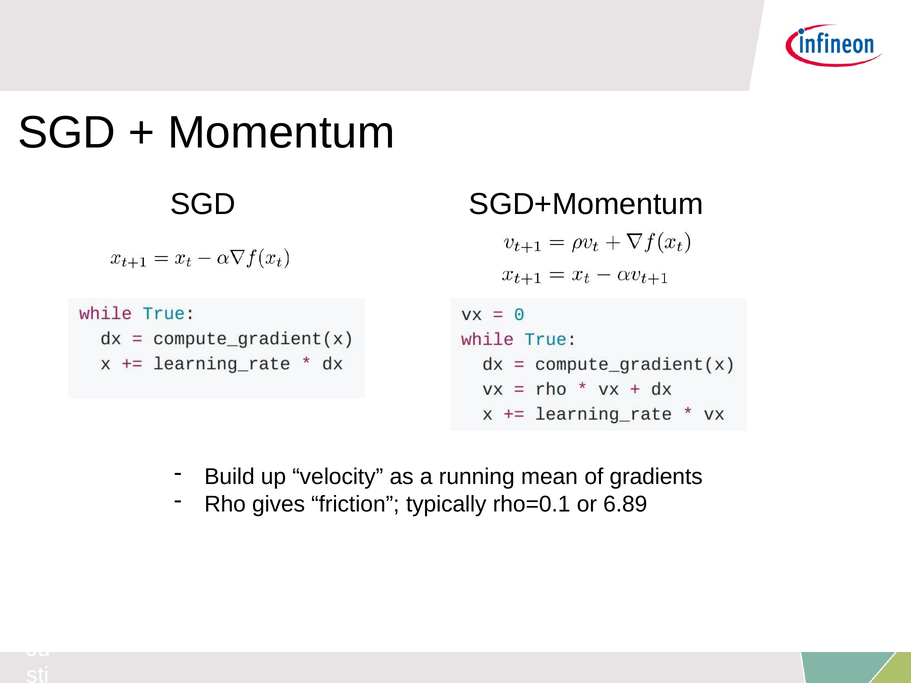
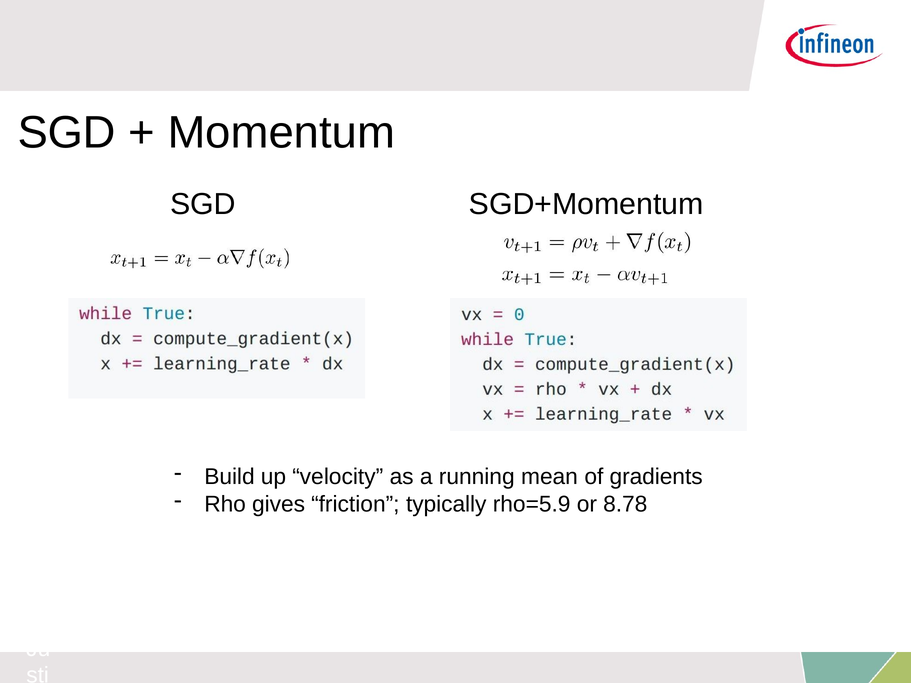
rho=0.1: rho=0.1 -> rho=5.9 (532, 505)
6.89: 6.89 -> 8.78 (625, 505)
